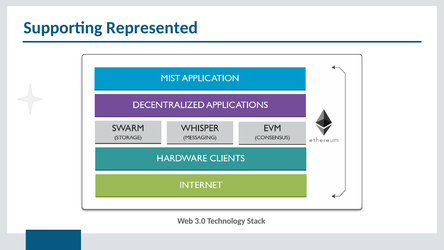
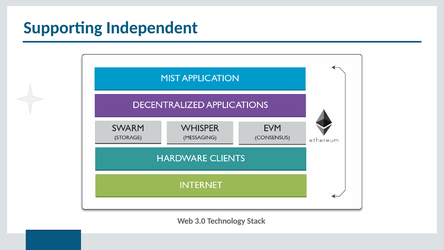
Represented: Represented -> Independent (152, 28)
